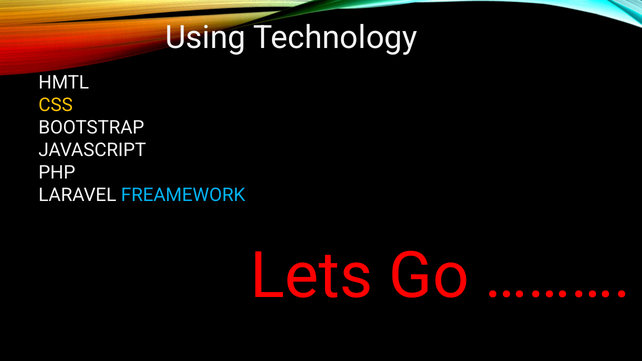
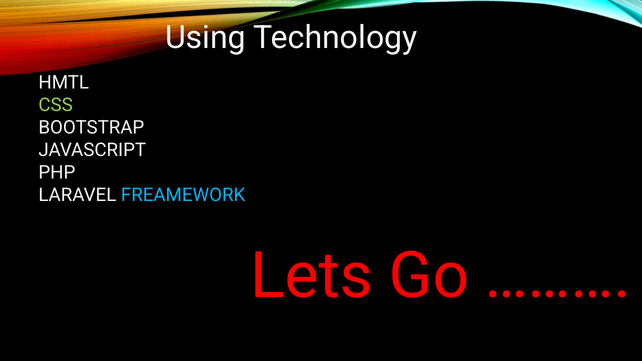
CSS colour: yellow -> light green (56, 105)
